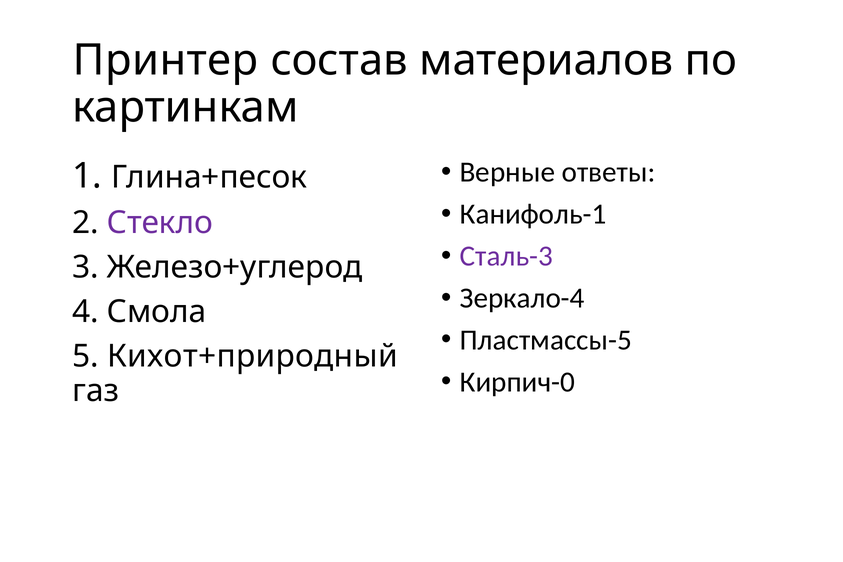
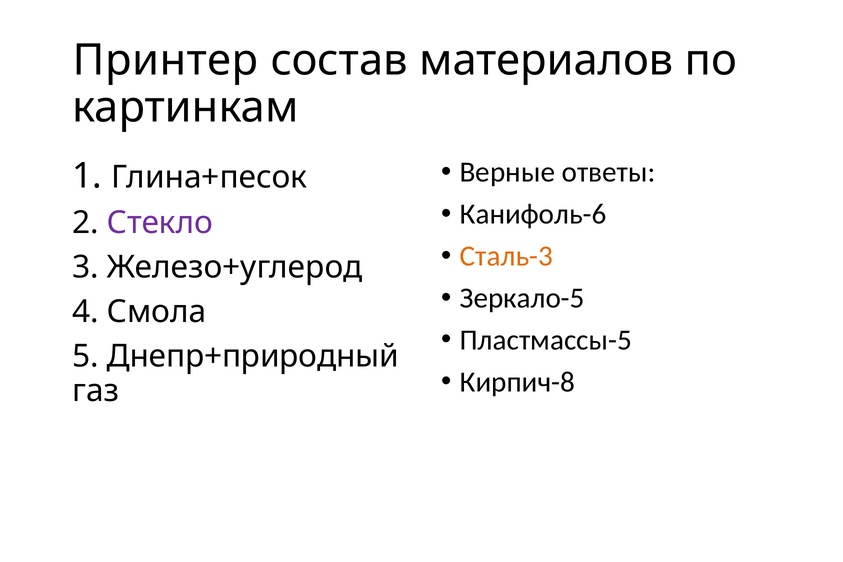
Канифоль-1: Канифоль-1 -> Канифоль-6 (533, 214)
Сталь-3 colour: purple -> orange (506, 256)
Зеркало-4: Зеркало-4 -> Зеркало-5 (522, 298)
Кихот+природный: Кихот+природный -> Днепр+природный (253, 356)
Кирпич-0: Кирпич-0 -> Кирпич-8 (517, 382)
